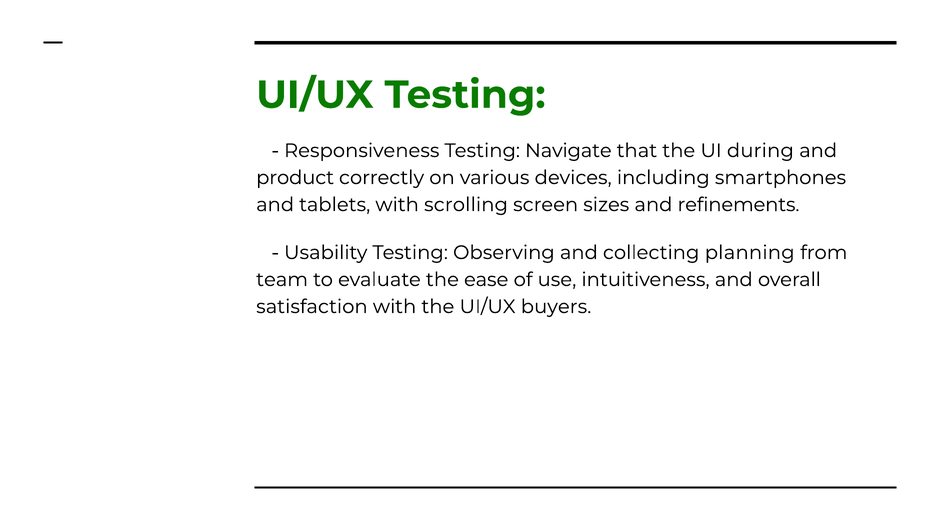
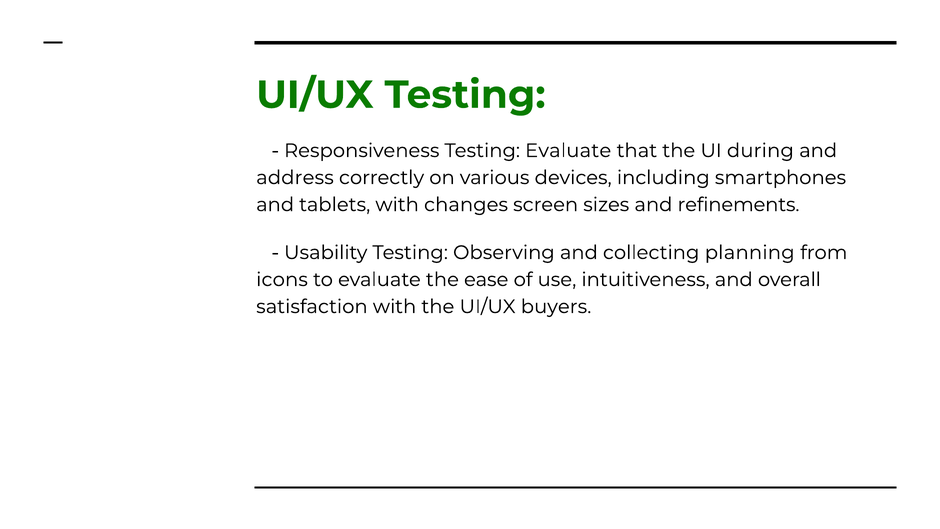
Testing Navigate: Navigate -> Evaluate (568, 151)
product: product -> address (295, 178)
scrolling: scrolling -> changes (466, 205)
team: team -> icons (282, 279)
